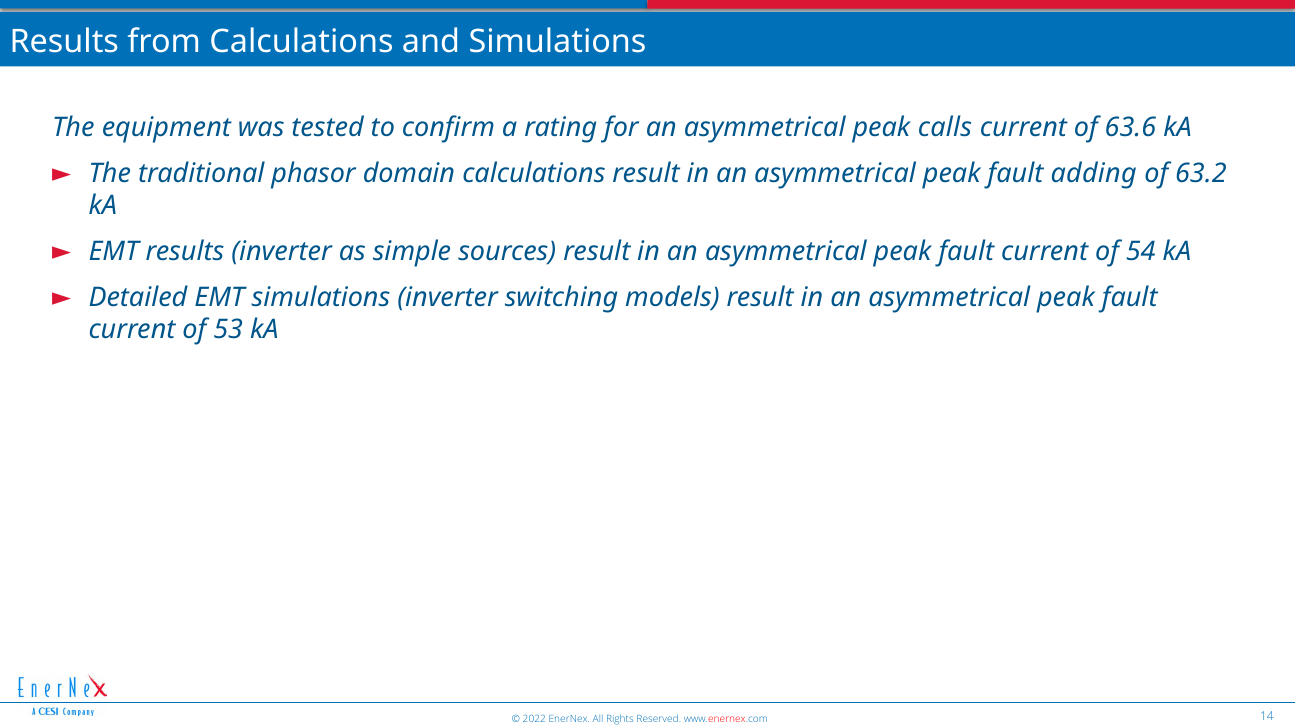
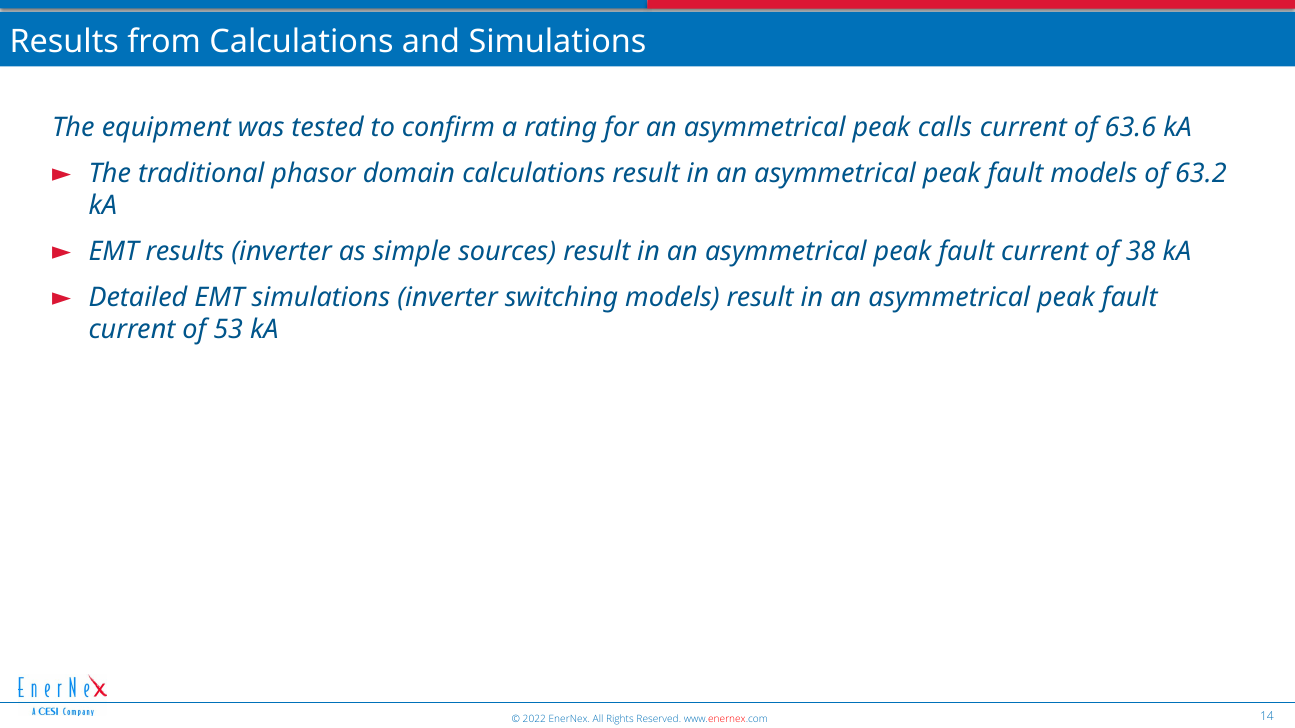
fault adding: adding -> models (1094, 173)
54: 54 -> 38 (1141, 252)
